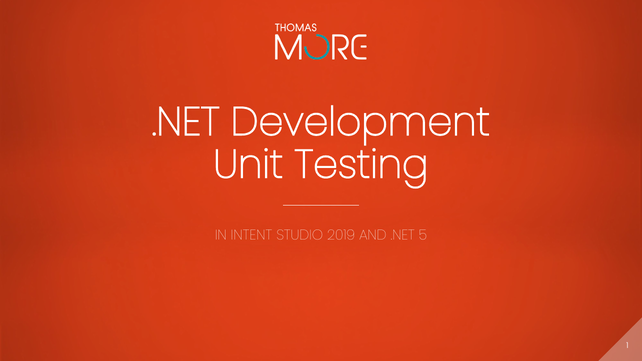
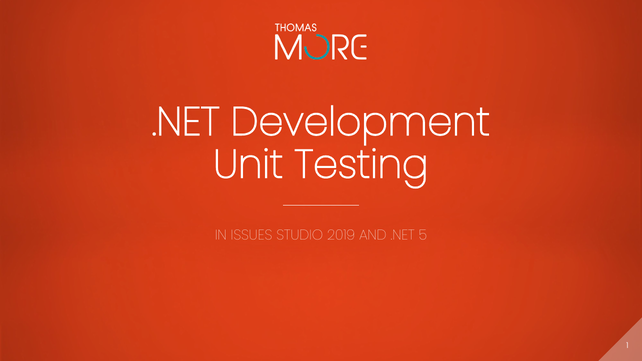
INTENT: INTENT -> ISSUES (251, 235)
